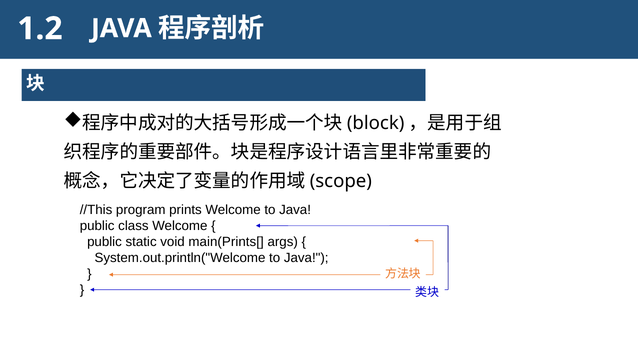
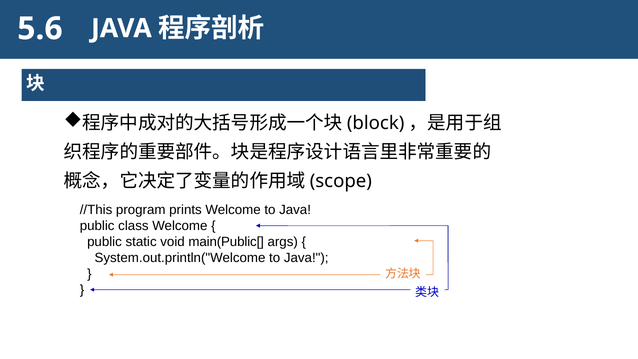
1.2: 1.2 -> 5.6 (40, 29)
main(Prints[: main(Prints[ -> main(Public[ (226, 242)
